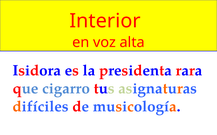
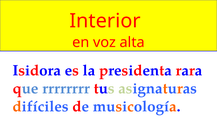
cigarro: cigarro -> rrrrrrrr (66, 89)
